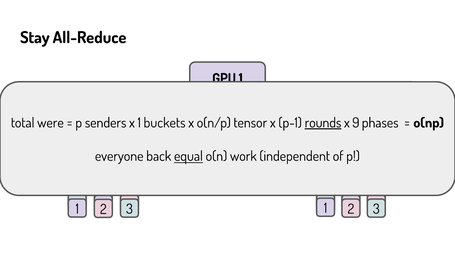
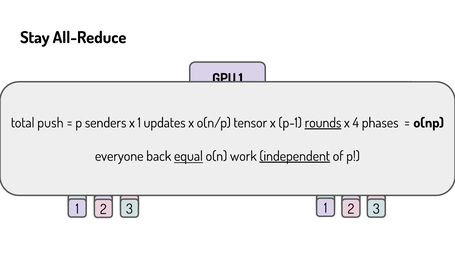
were: were -> push (50, 123)
buckets: buckets -> updates (165, 123)
9: 9 -> 4 (356, 123)
independent underline: none -> present (295, 156)
